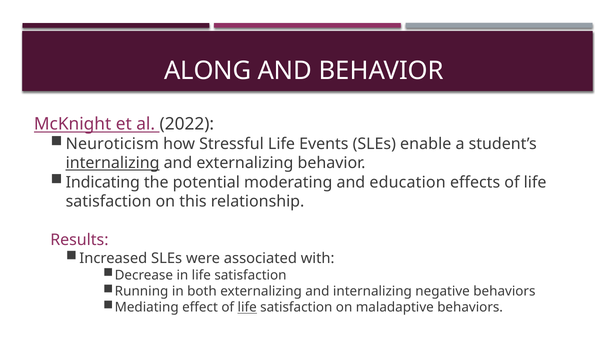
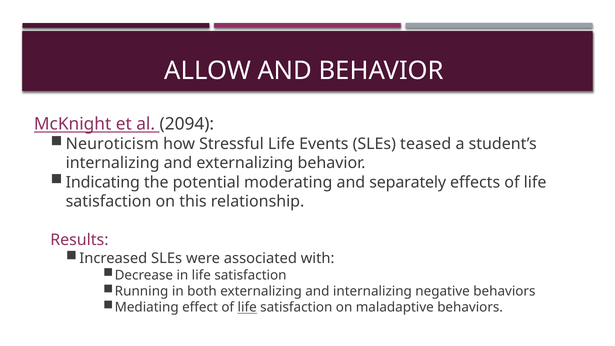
ALONG: ALONG -> ALLOW (208, 71)
2022: 2022 -> 2094 (187, 124)
enable: enable -> teased (426, 144)
internalizing underline: present -> none (113, 163)
education: education -> separately (408, 182)
